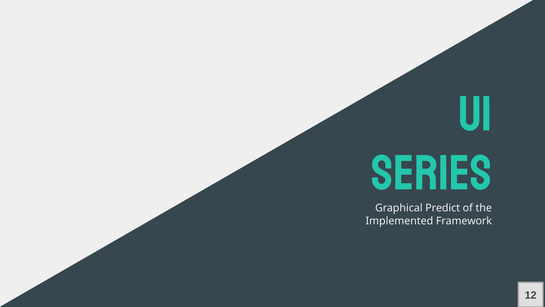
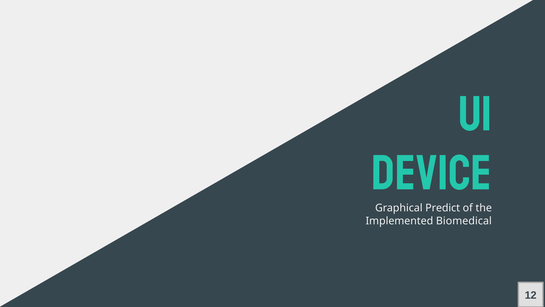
Series: Series -> Device (432, 173)
Framework: Framework -> Biomedical (464, 221)
